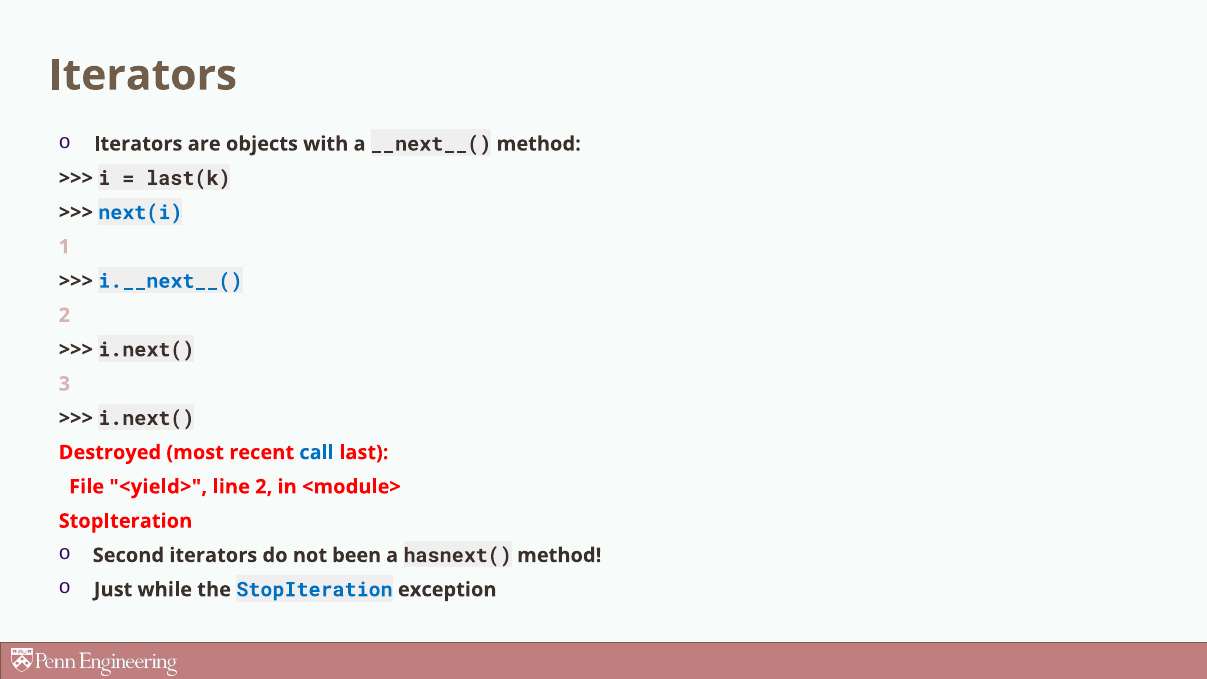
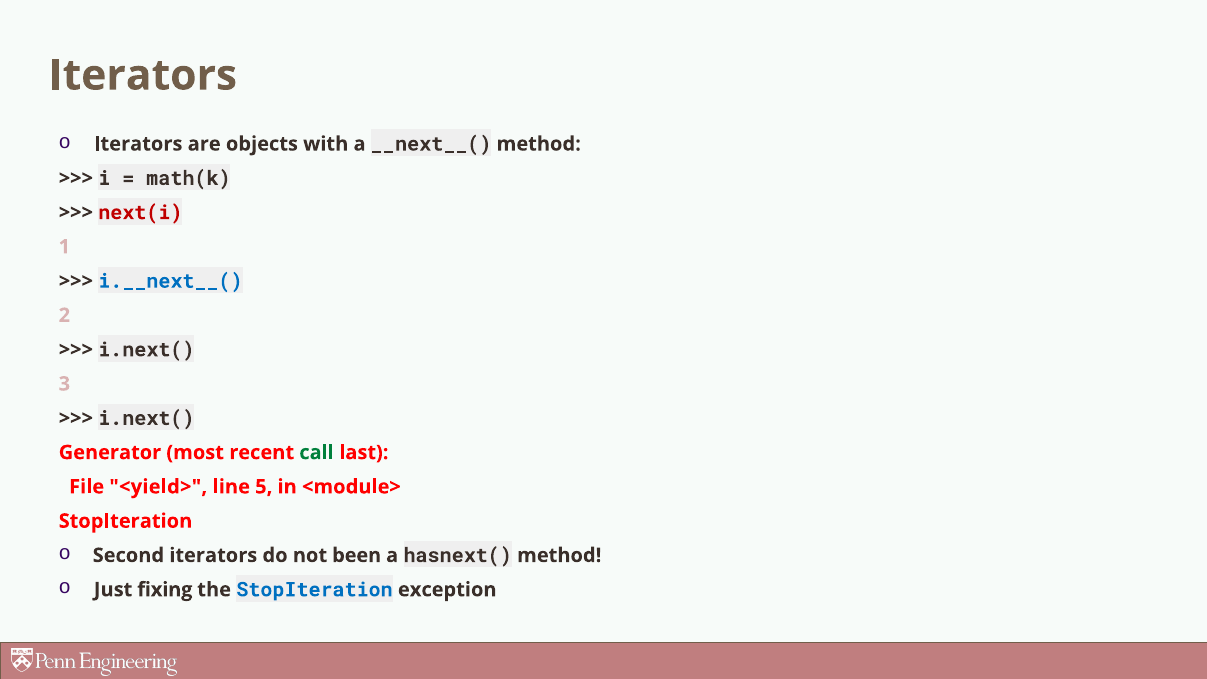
last(k: last(k -> math(k (188, 178)
next(i colour: blue -> red (140, 212)
Destroyed: Destroyed -> Generator (110, 452)
call colour: blue -> green (317, 452)
line 2: 2 -> 5 (264, 487)
while: while -> fixing (165, 590)
